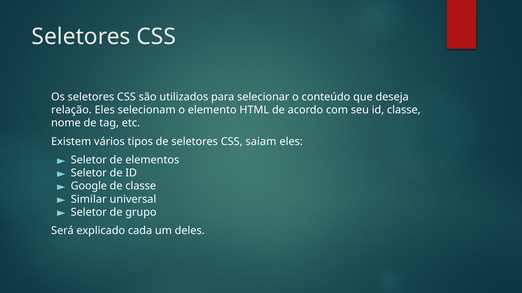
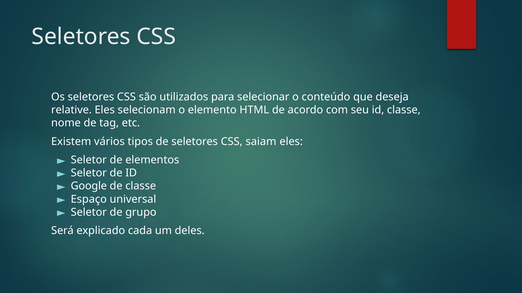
relação: relação -> relative (71, 110)
Similar: Similar -> Espaço (89, 200)
